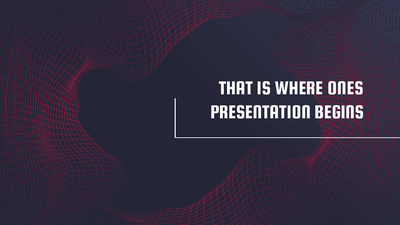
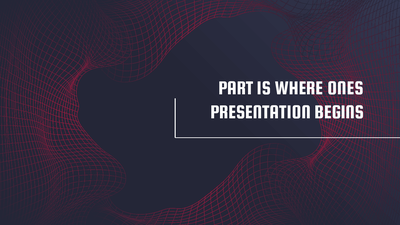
THAT: THAT -> PART (236, 88)
